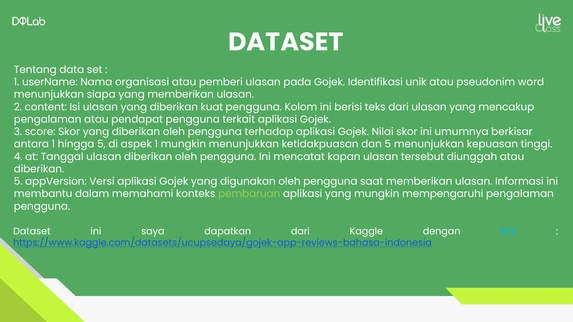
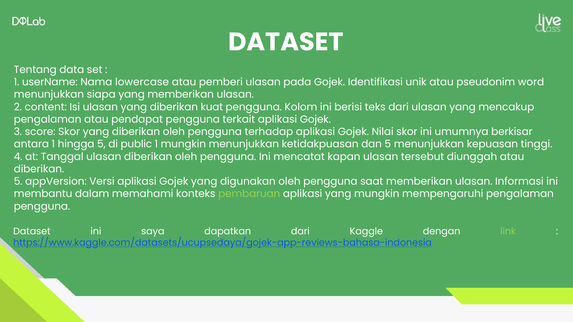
organisasi: organisasi -> lowercase (142, 82)
aspek: aspek -> public (136, 144)
link colour: light blue -> light green (508, 231)
